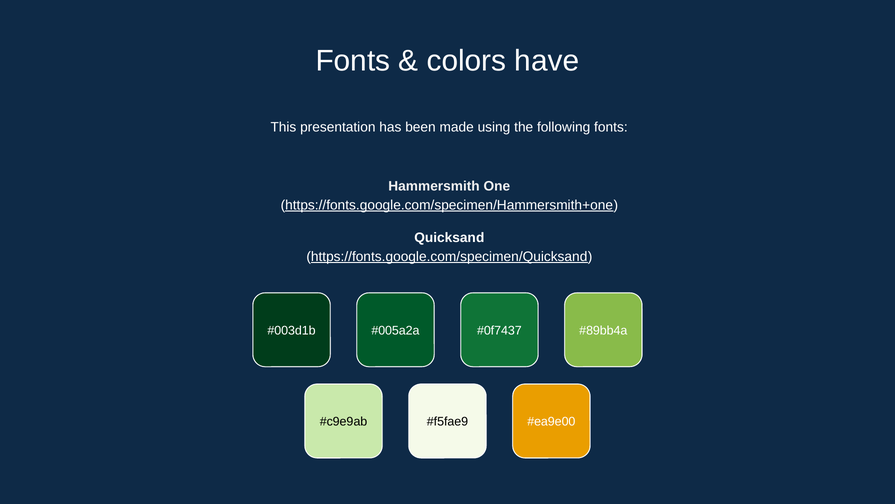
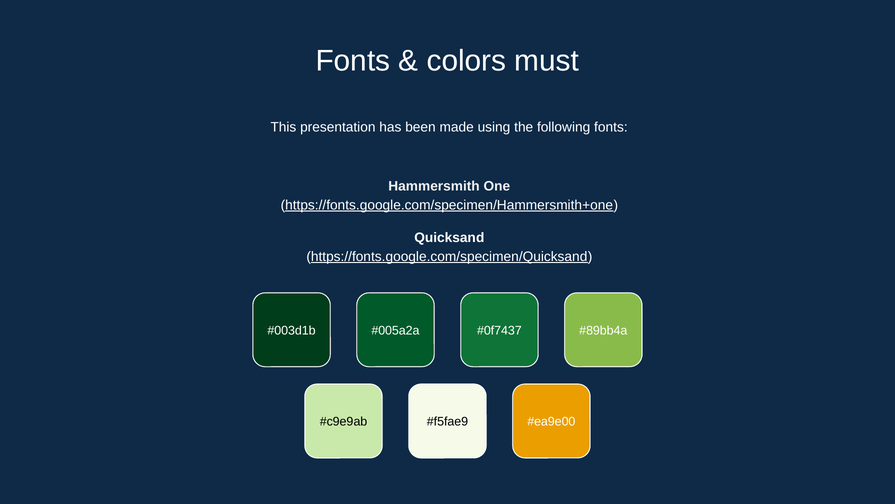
have: have -> must (547, 61)
